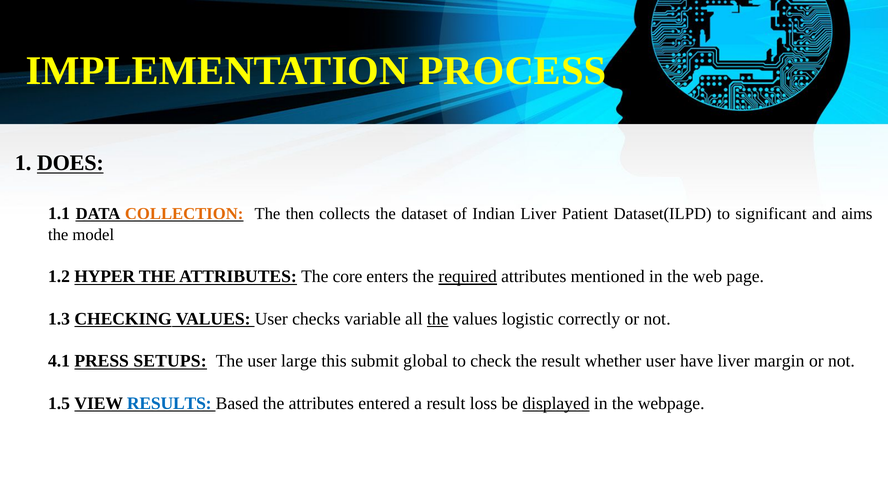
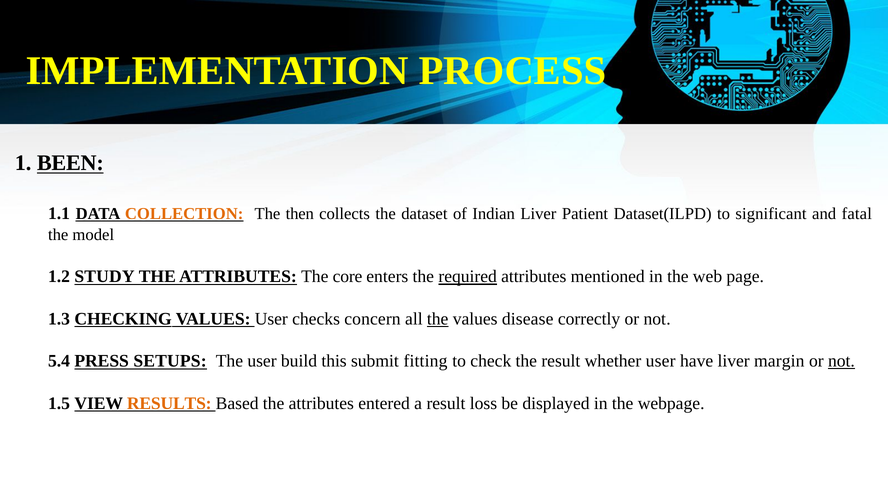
DOES: DOES -> BEEN (70, 163)
aims: aims -> fatal (857, 214)
HYPER: HYPER -> STUDY (104, 276)
variable: variable -> concern (372, 319)
logistic: logistic -> disease (528, 319)
4.1: 4.1 -> 5.4 (59, 361)
large: large -> build (299, 361)
global: global -> fitting (425, 361)
not underline: none -> present (841, 361)
RESULTS colour: blue -> orange (169, 403)
displayed underline: present -> none (556, 403)
